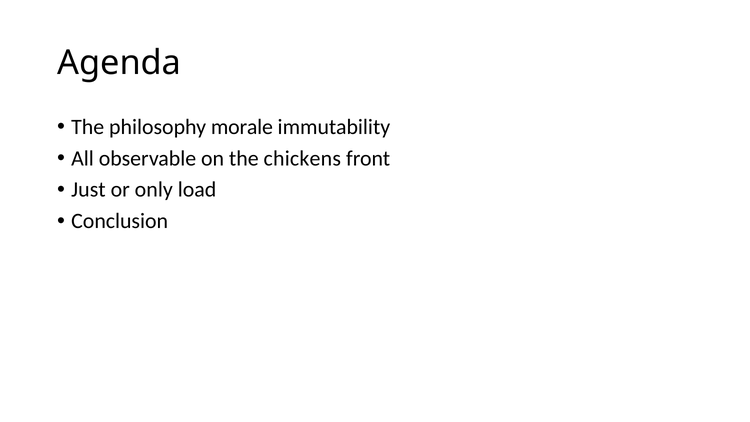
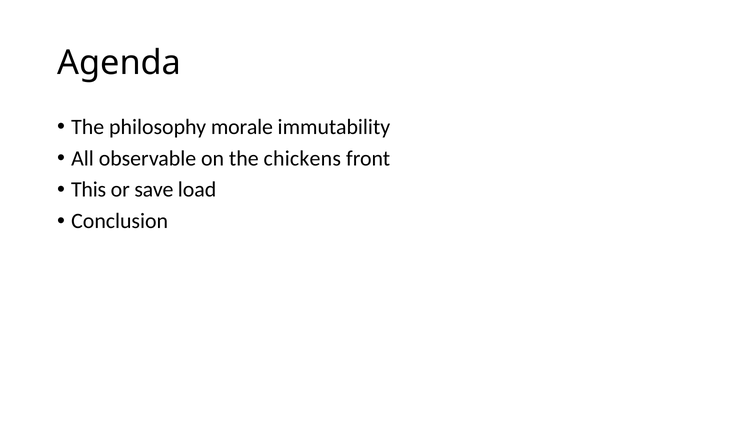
Just: Just -> This (89, 190)
only: only -> save (154, 190)
